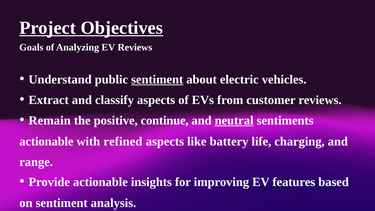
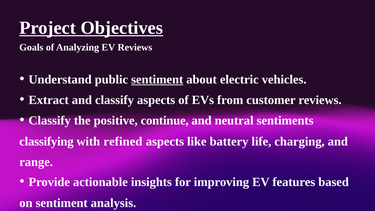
Remain: Remain -> Classify (50, 120)
neutral underline: present -> none (234, 120)
actionable: actionable -> classifying (46, 142)
